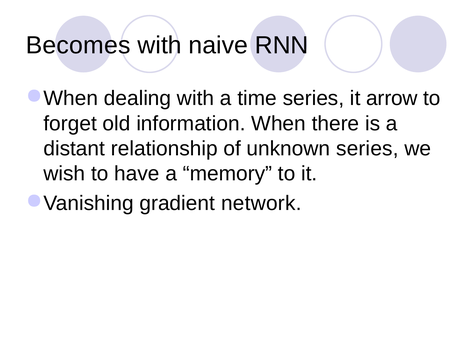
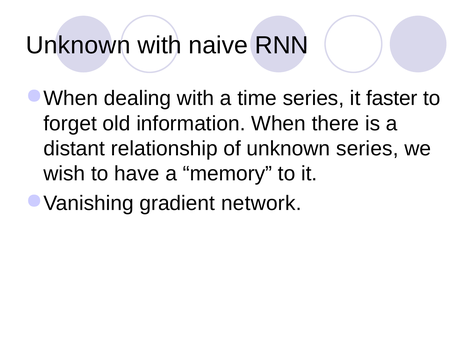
Becomes: Becomes -> Unknown (78, 45)
arrow: arrow -> faster (392, 99)
